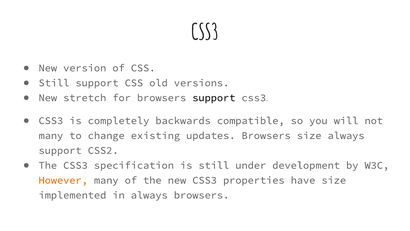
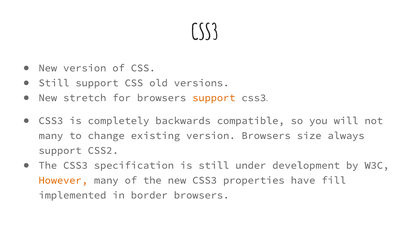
support colour: black -> orange (214, 98)
existing updates: updates -> version (211, 135)
have size: size -> fill (334, 180)
in always: always -> border (149, 195)
